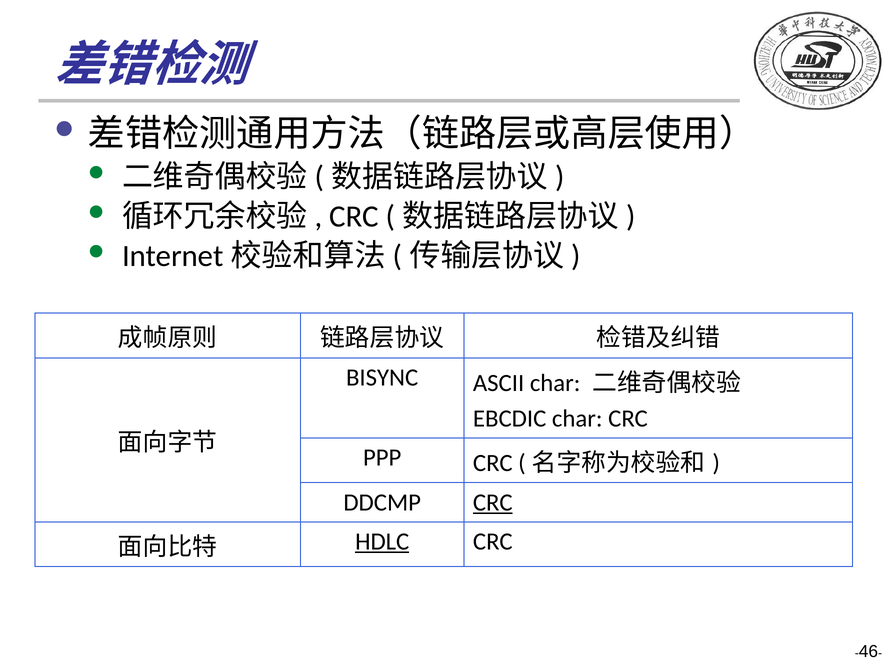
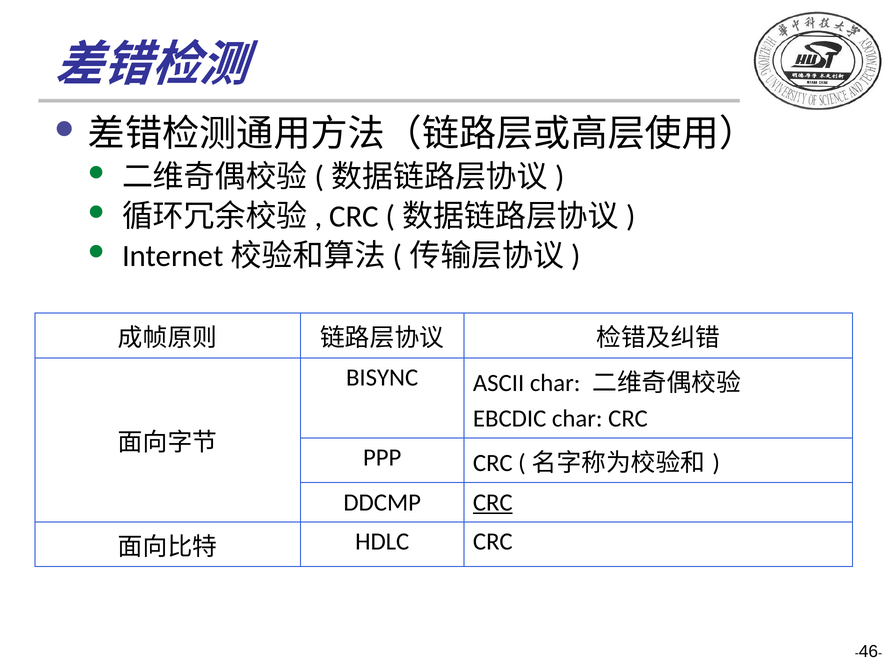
HDLC underline: present -> none (382, 542)
